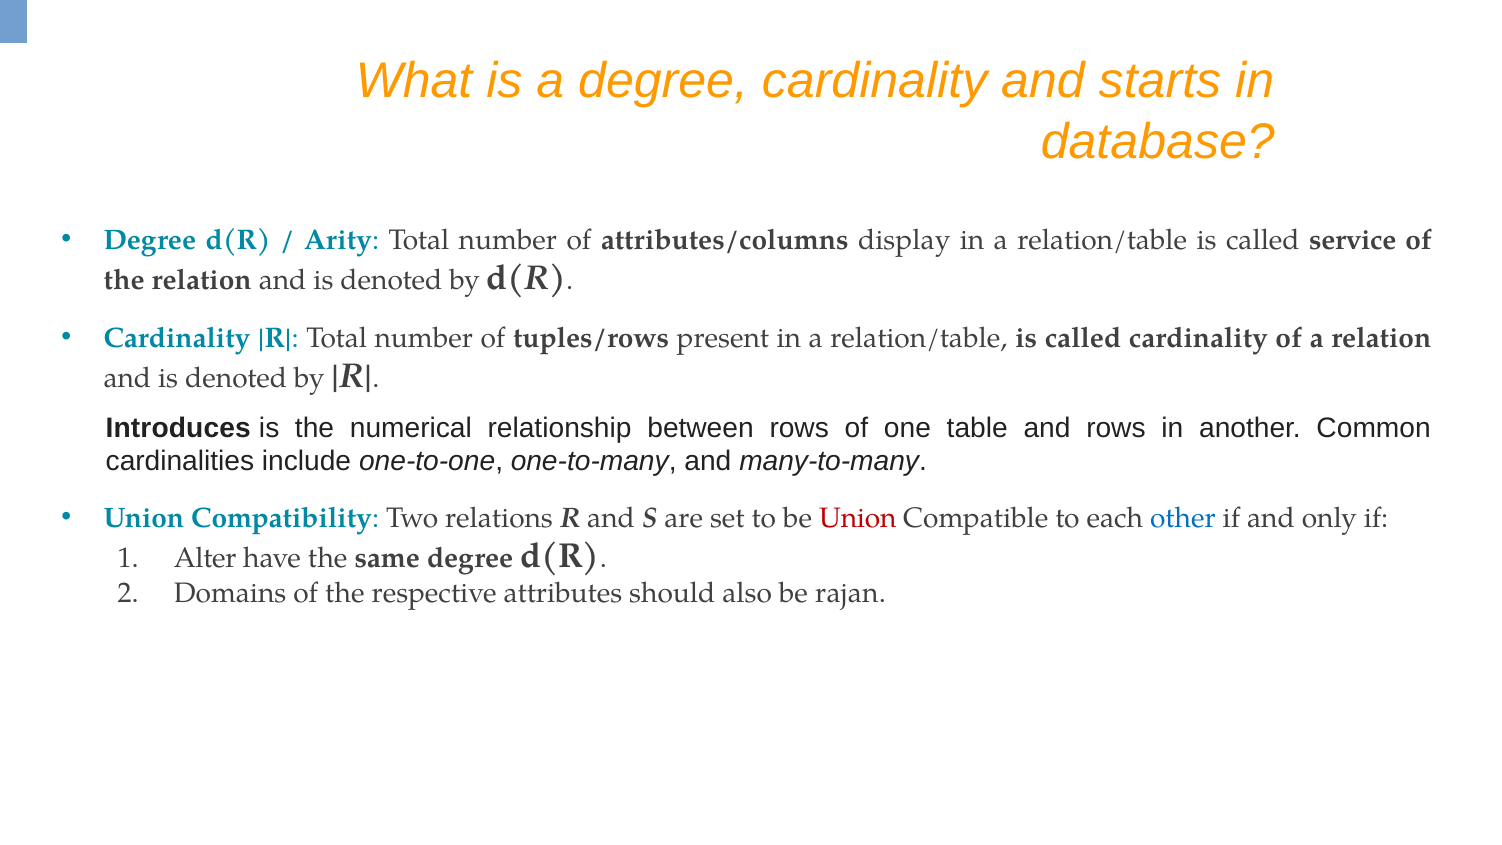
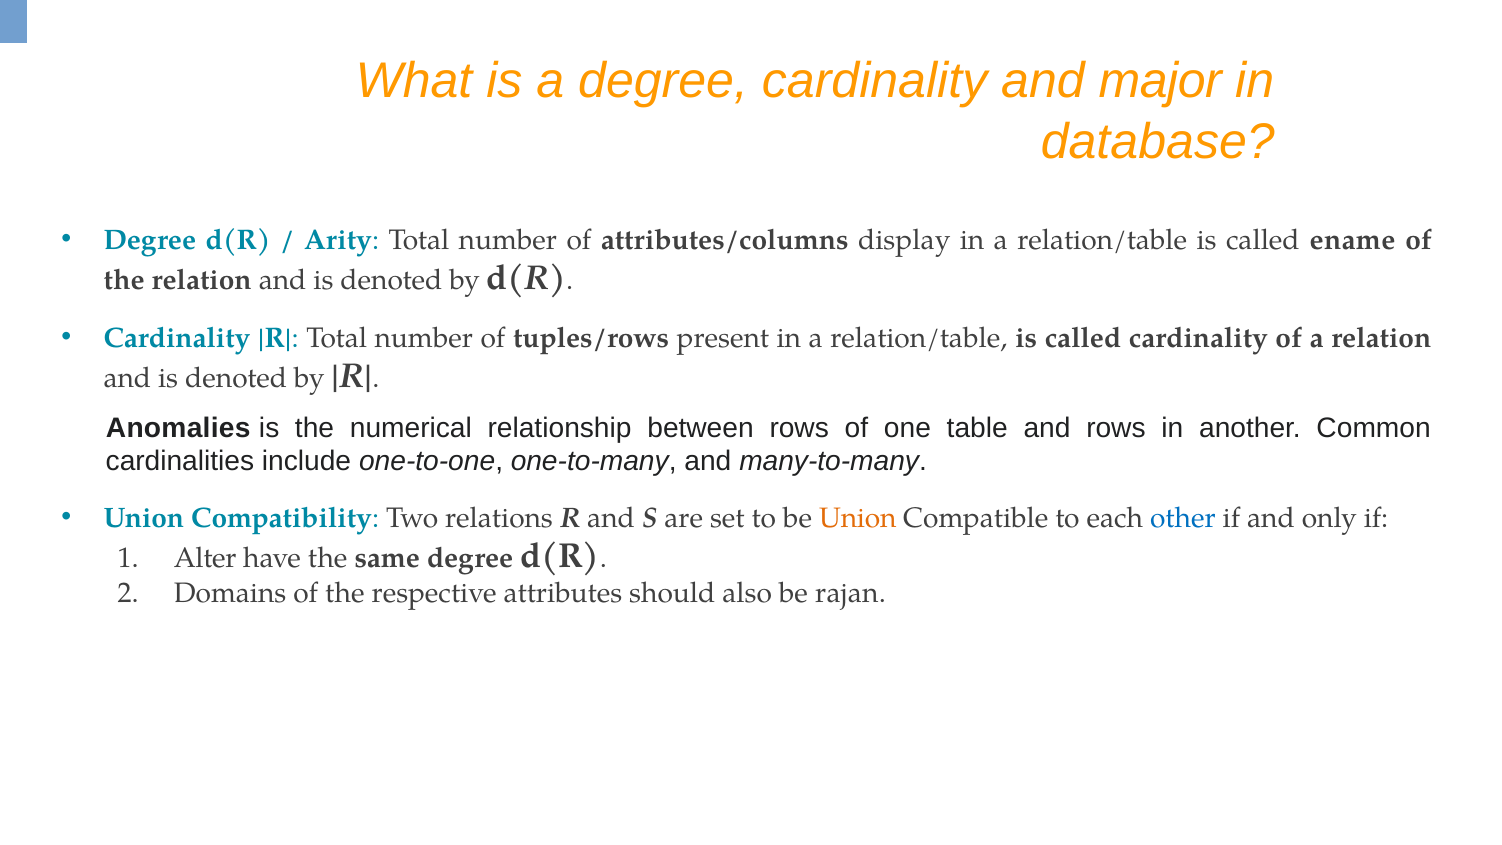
starts: starts -> major (1160, 81)
service: service -> ename (1353, 240)
Introduces: Introduces -> Anomalies (178, 428)
Union colour: red -> orange (858, 518)
